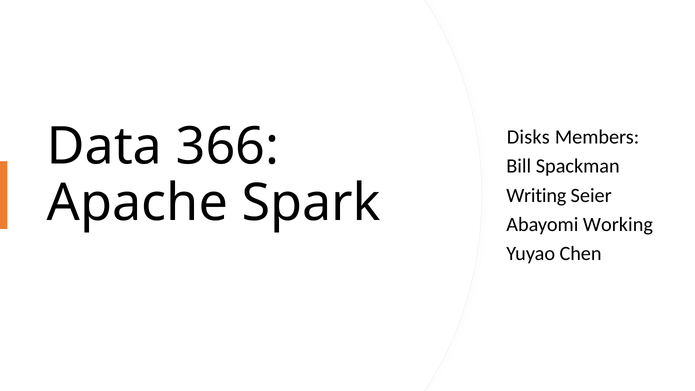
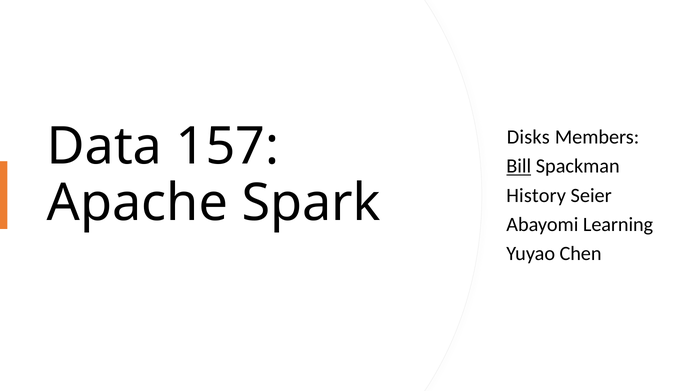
366: 366 -> 157 (227, 147)
Bill underline: none -> present (519, 166)
Writing: Writing -> History (536, 195)
Working: Working -> Learning (618, 224)
